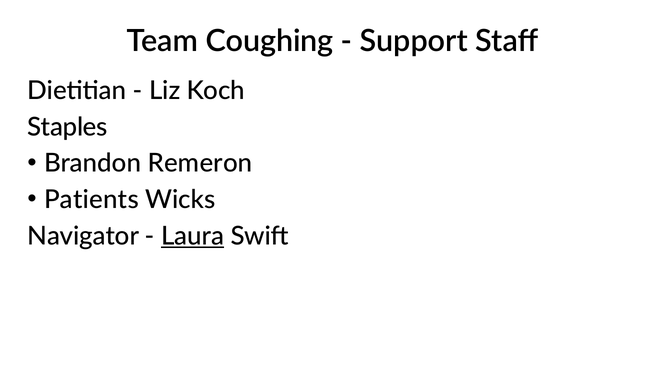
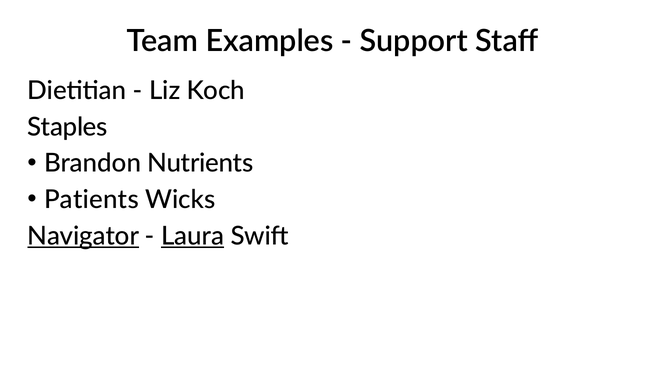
Coughing: Coughing -> Examples (270, 41)
Remeron: Remeron -> Nutrients (200, 163)
Navigator underline: none -> present (83, 236)
